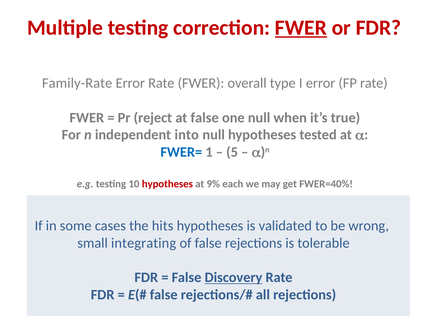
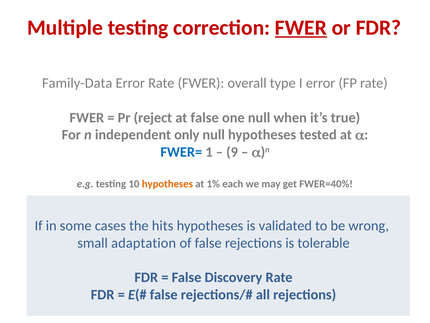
Family-Rate: Family-Rate -> Family-Data (77, 83)
into: into -> only (187, 135)
5: 5 -> 9 (232, 152)
hypotheses colour: red -> orange (167, 184)
9%: 9% -> 1% (213, 184)
integrating: integrating -> adaptation (144, 243)
Discovery underline: present -> none (233, 277)
